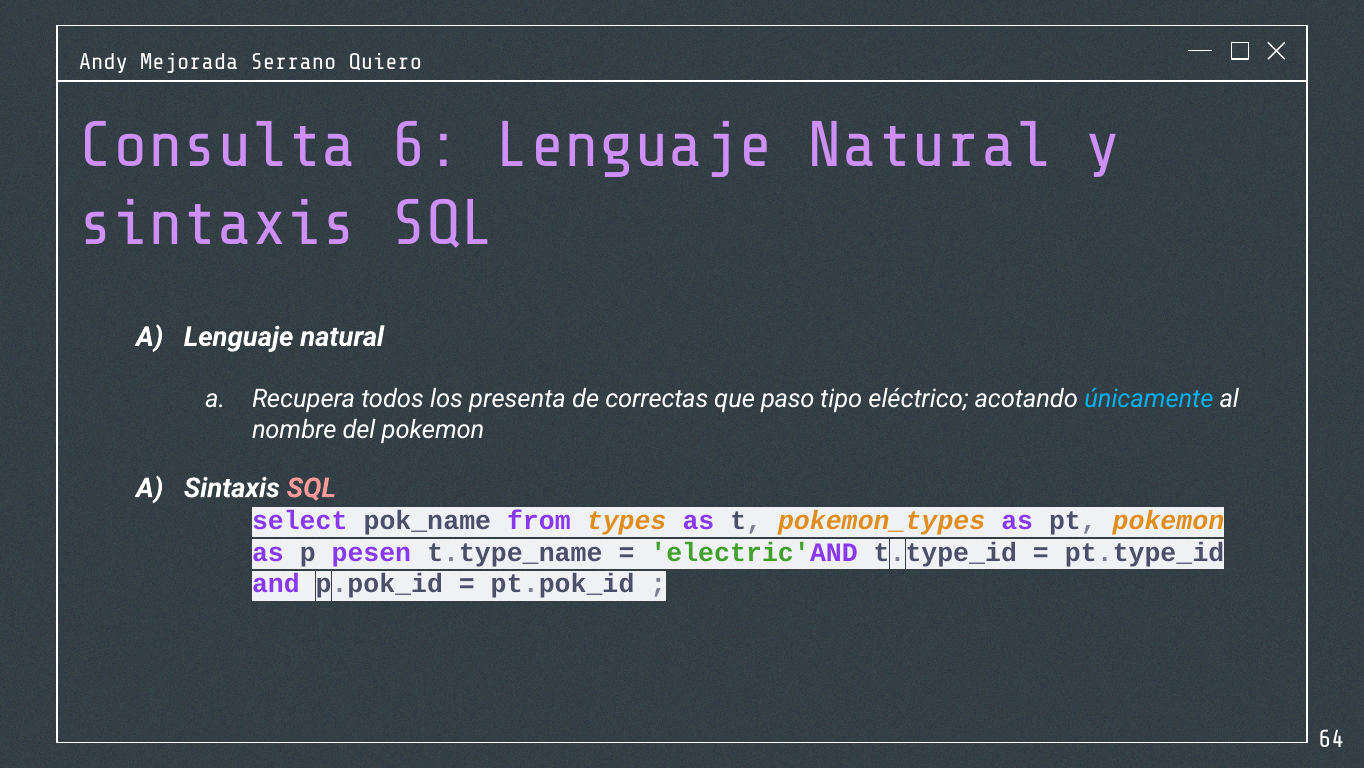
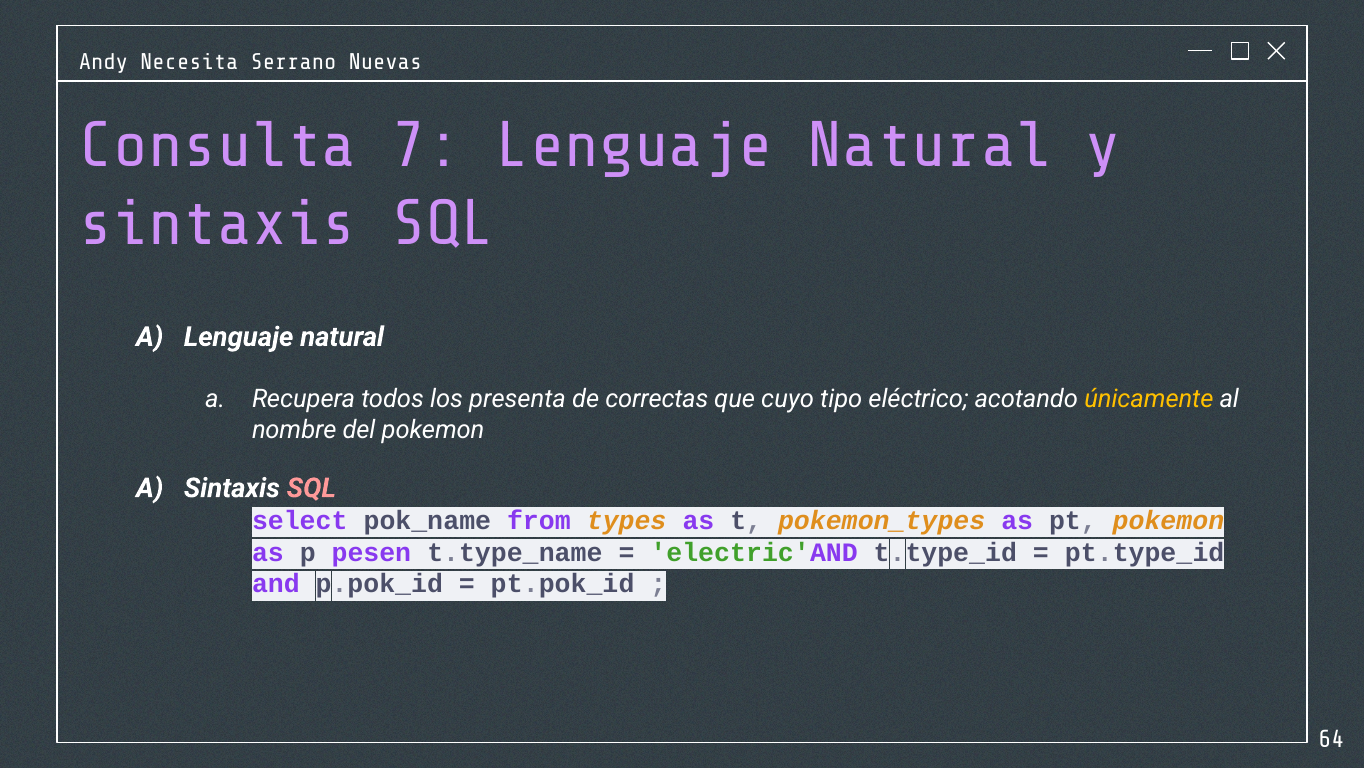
Mejorada: Mejorada -> Necesita (189, 62)
Quiero: Quiero -> Nuevas (385, 62)
6: 6 -> 7 (426, 145)
paso: paso -> cuyo (788, 399)
únicamente colour: light blue -> yellow (1149, 399)
